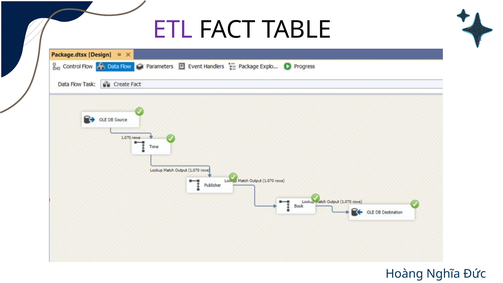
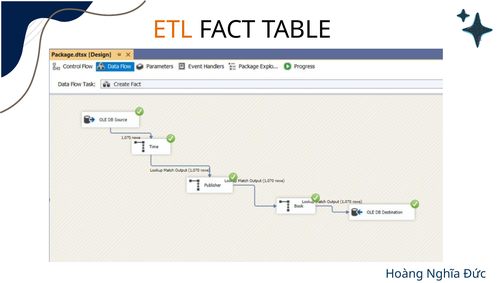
ETL colour: purple -> orange (173, 30)
